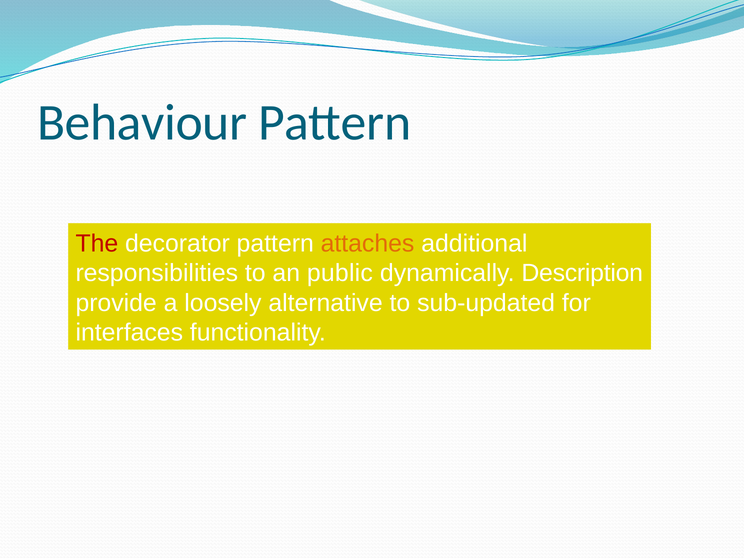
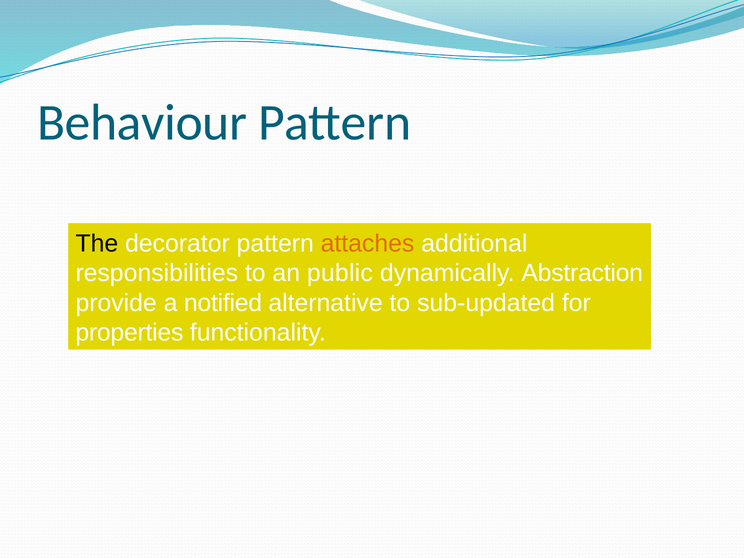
The colour: red -> black (97, 243)
Description: Description -> Abstraction (582, 273)
loosely: loosely -> notified (223, 303)
interfaces: interfaces -> properties (129, 333)
